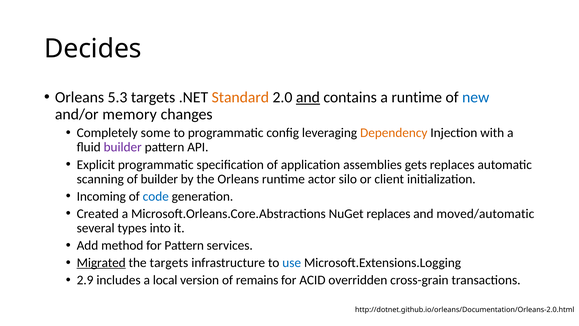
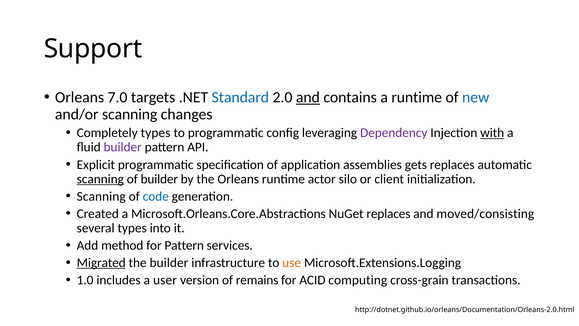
Decides: Decides -> Support (93, 49)
5.3: 5.3 -> 7.0 (118, 97)
Standard colour: orange -> blue (240, 97)
and/or memory: memory -> scanning (130, 114)
Completely some: some -> types (156, 133)
Dependency colour: orange -> purple (394, 133)
with underline: none -> present (492, 133)
scanning underline: none -> present (100, 179)
Incoming: Incoming -> Scanning (101, 196)
moved/automatic: moved/automatic -> moved/consisting (485, 213)
the targets: targets -> builder (169, 262)
use colour: blue -> orange (292, 262)
2.9: 2.9 -> 1.0 (85, 280)
local: local -> user (165, 280)
overridden: overridden -> computing (358, 280)
